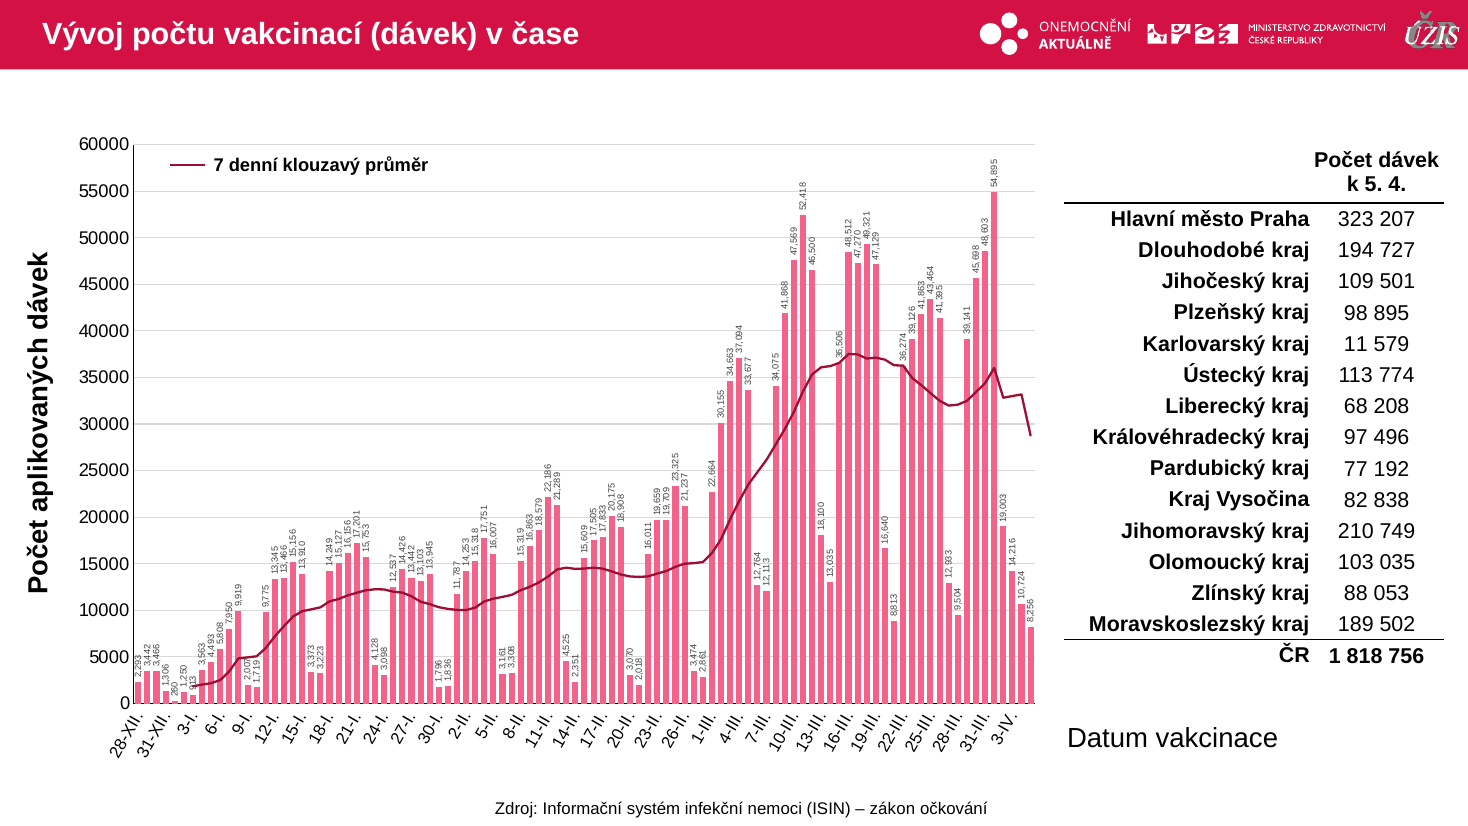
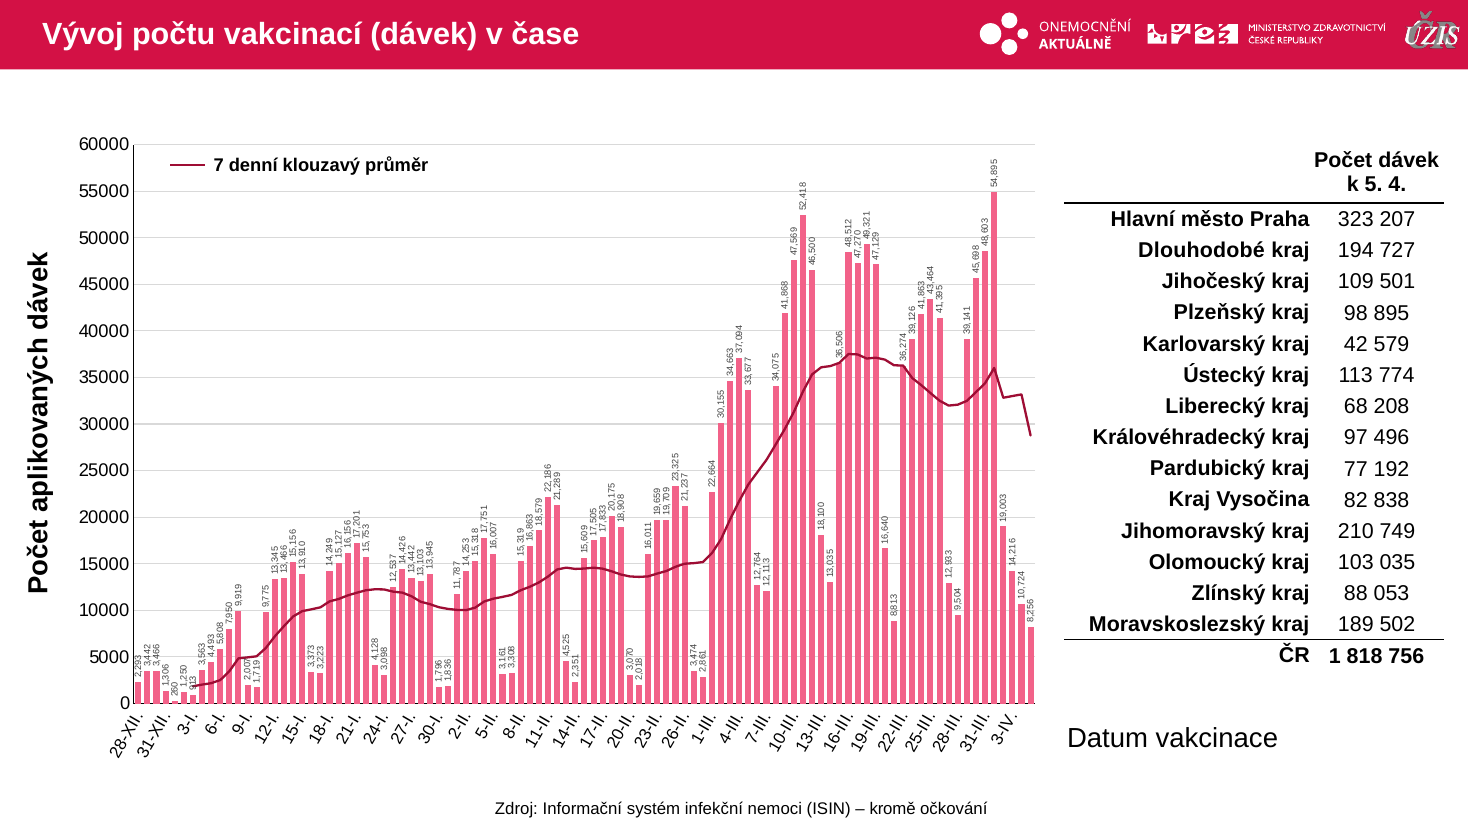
11: 11 -> 42 (1356, 344)
zákon: zákon -> kromě (893, 808)
